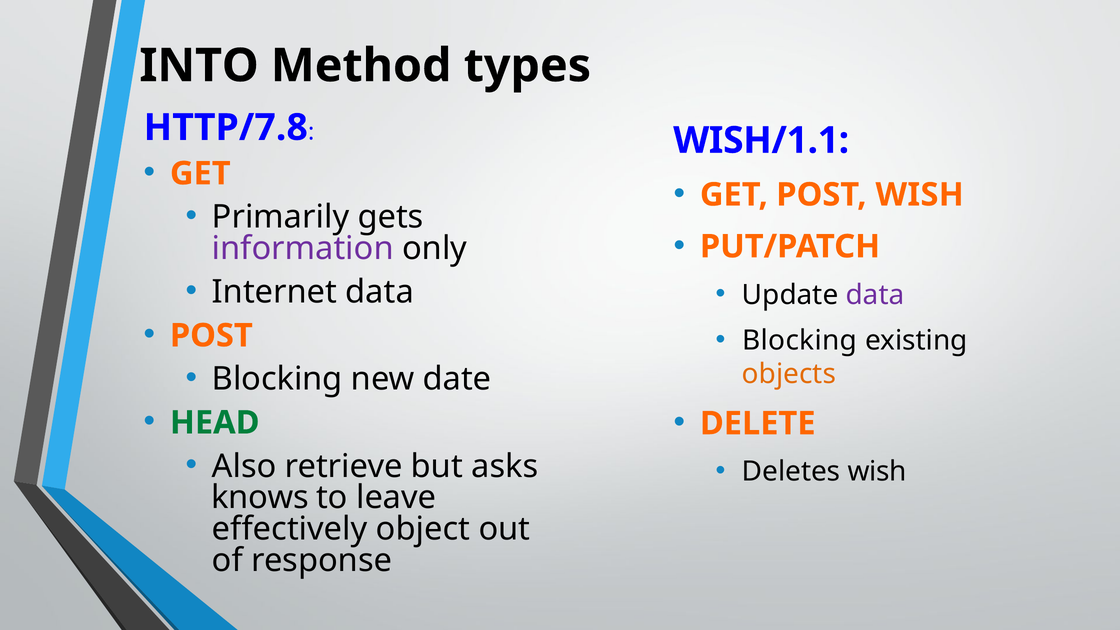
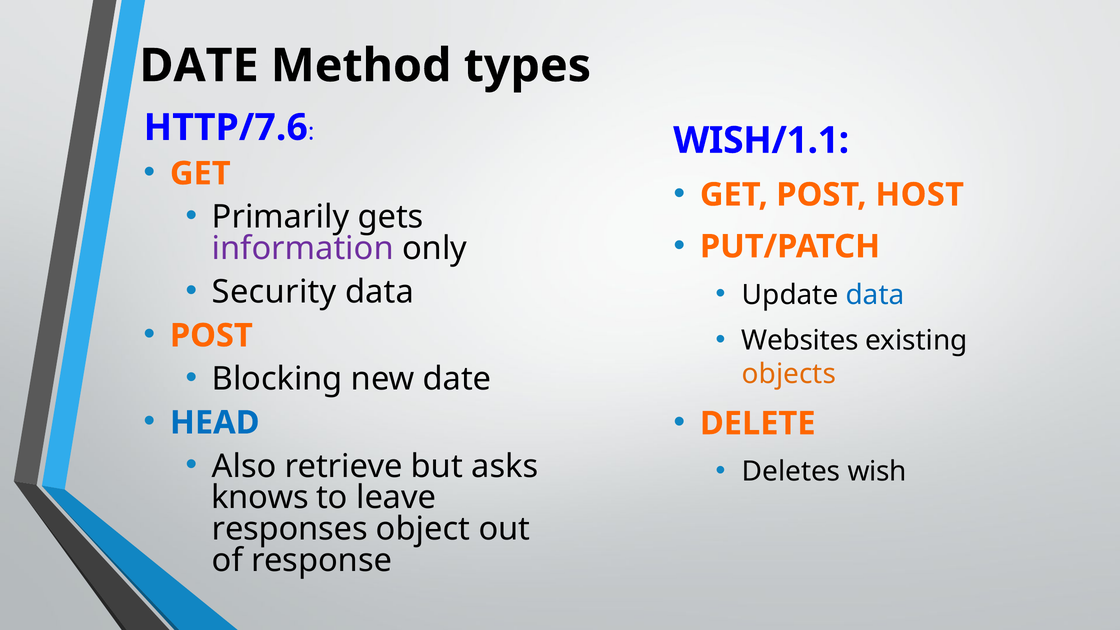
INTO: INTO -> DATE (199, 66)
HTTP/7.8: HTTP/7.8 -> HTTP/7.6 (226, 128)
POST WISH: WISH -> HOST (920, 195)
Internet: Internet -> Security (274, 292)
data colour: purple -> blue (875, 295)
Blocking: Blocking -> Websites (800, 341)
HEAD colour: green -> blue (215, 423)
effectively: effectively -> responses (290, 529)
